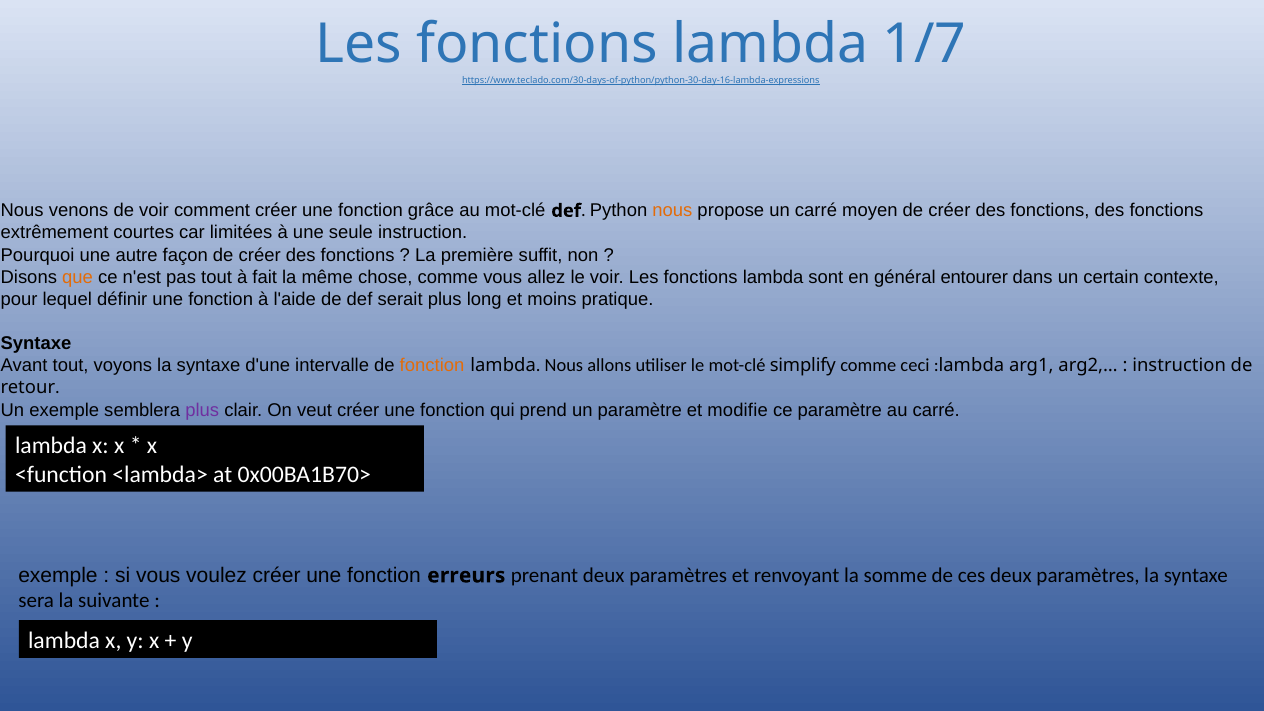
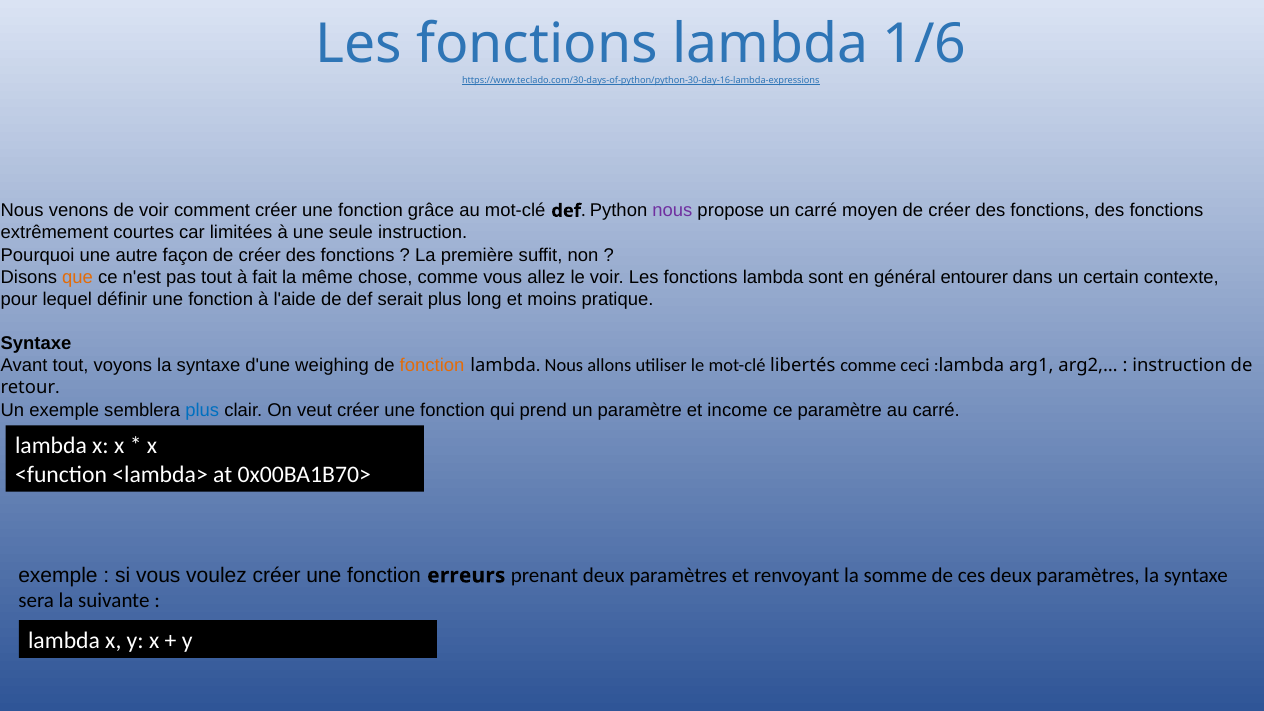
1/7: 1/7 -> 1/6 (924, 44)
nous colour: orange -> purple (672, 211)
intervalle: intervalle -> weighing (332, 366)
simplify: simplify -> libertés (803, 366)
plus colour: purple -> blue (202, 410)
modifie: modifie -> income (738, 410)
